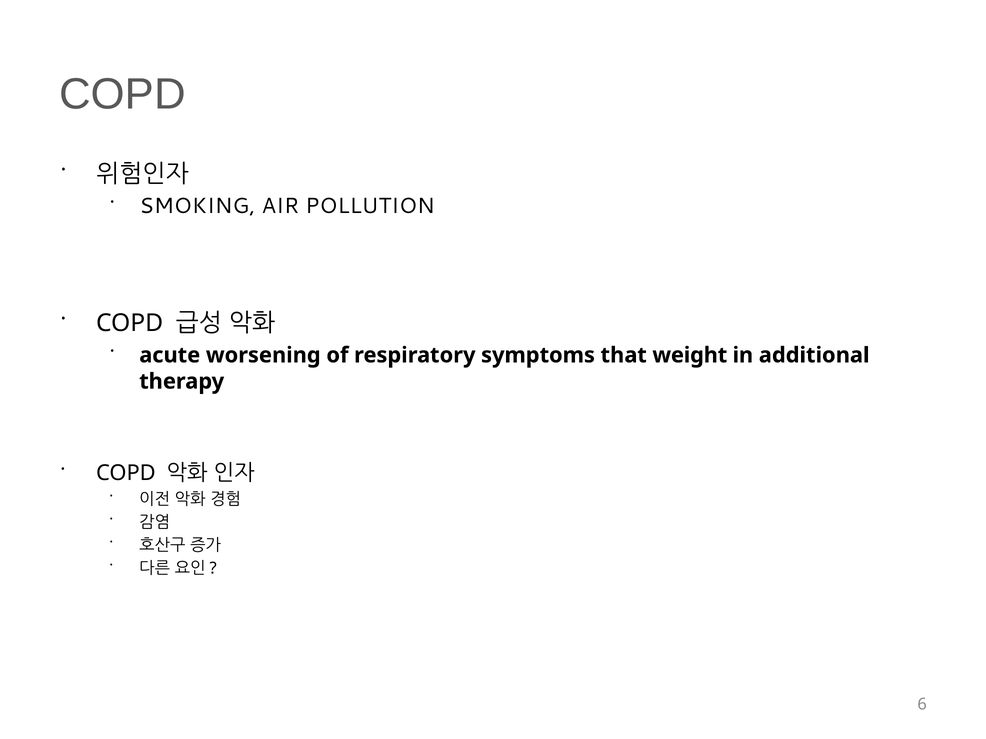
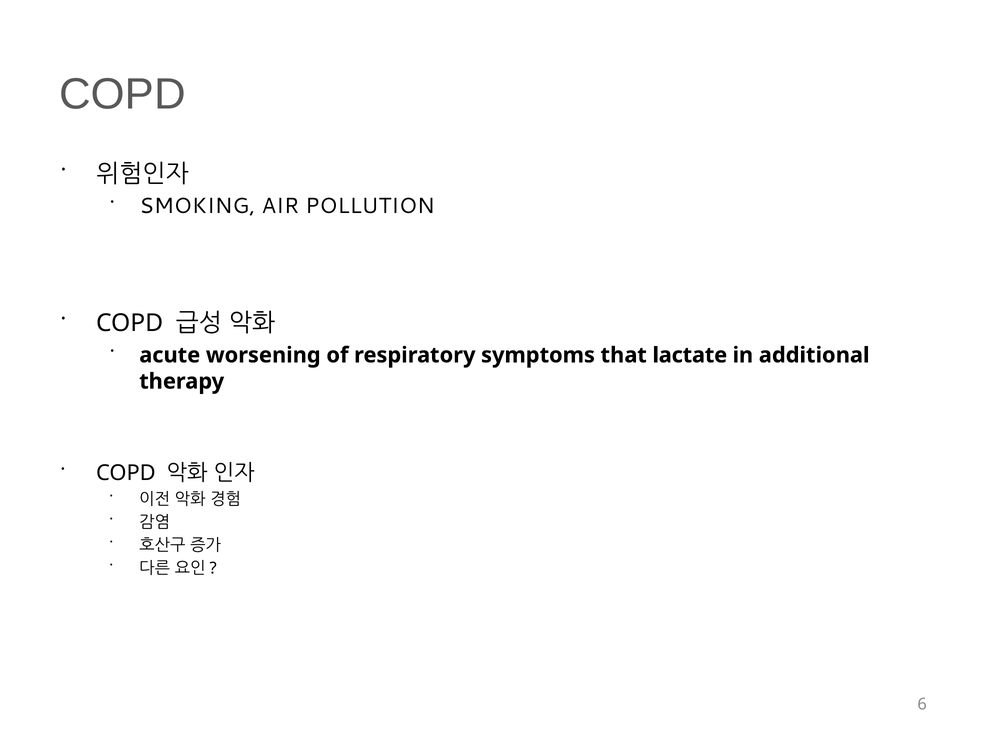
weight: weight -> lactate (690, 355)
